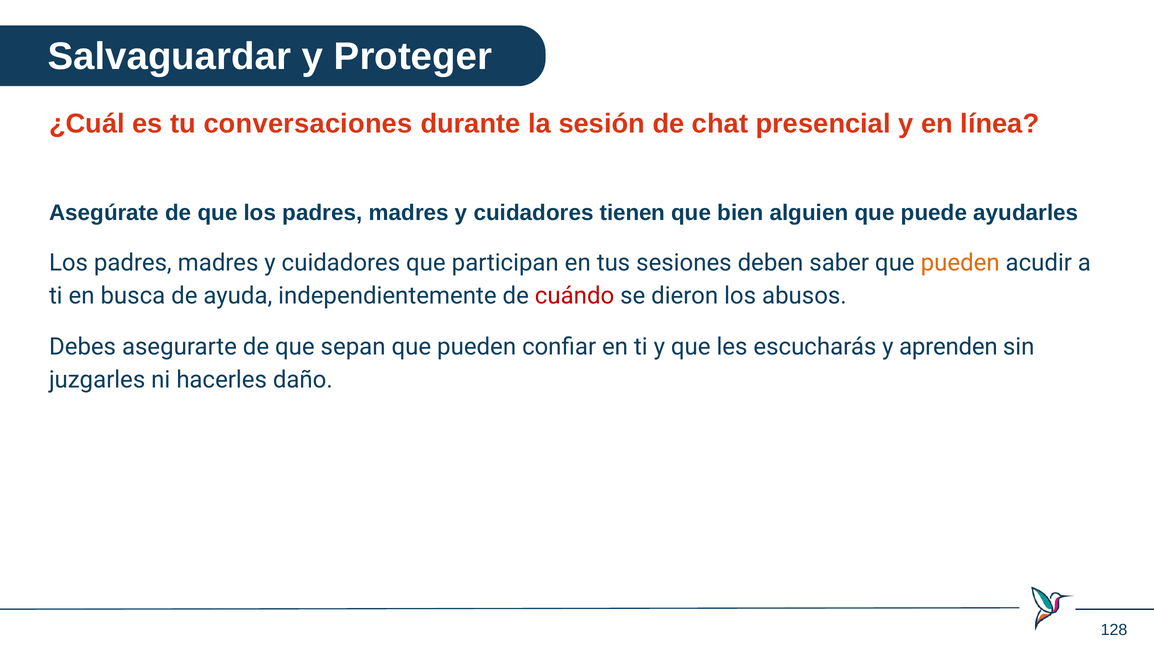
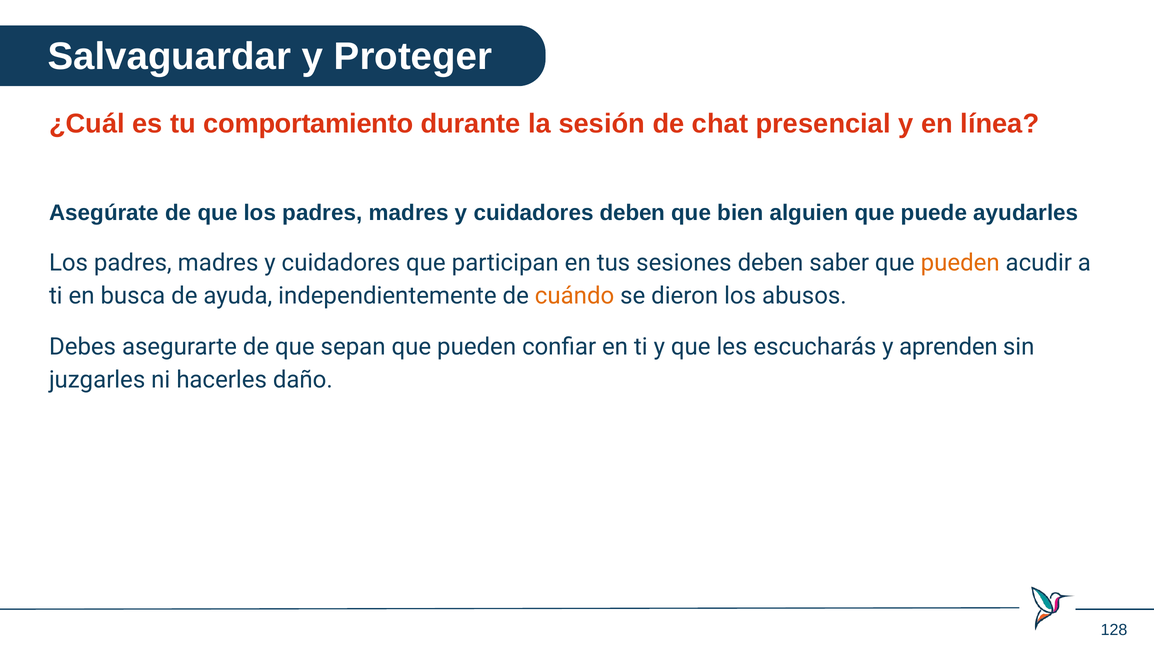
conversaciones: conversaciones -> comportamiento (308, 124)
cuidadores tienen: tienen -> deben (632, 213)
cuándo colour: red -> orange (575, 296)
